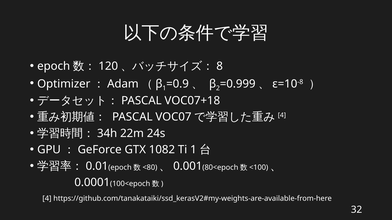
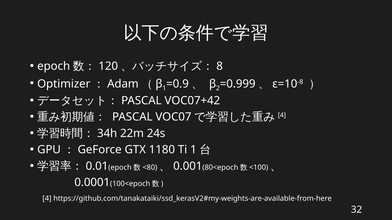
VOC07+18: VOC07+18 -> VOC07+42 (192, 101)
1082: 1082 -> 1180 (162, 150)
